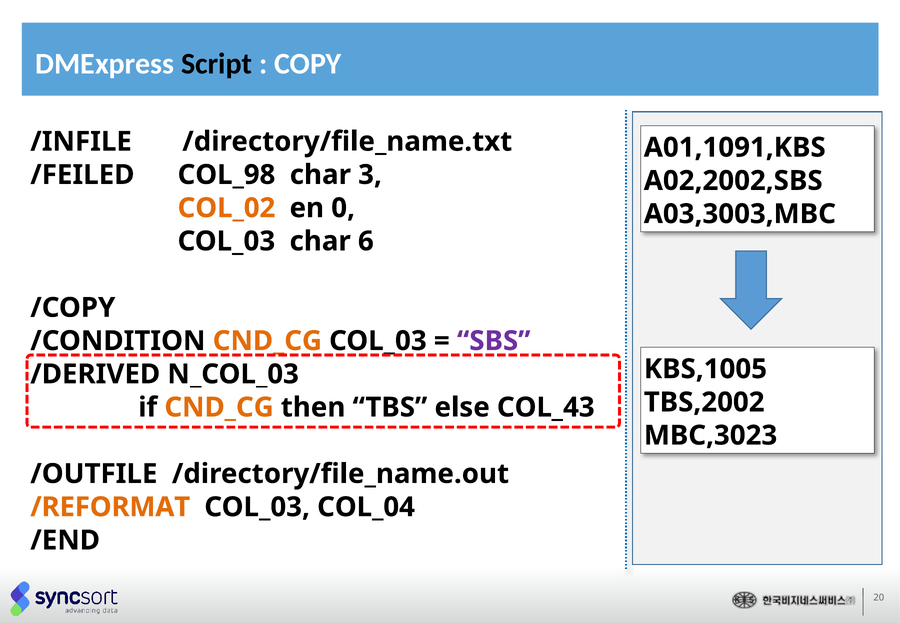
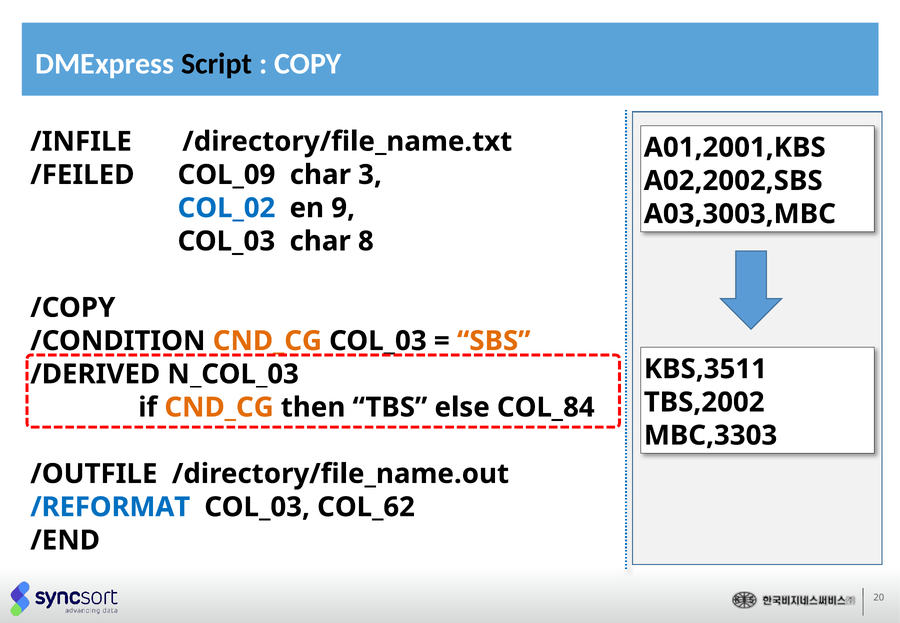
A01,1091,KBS: A01,1091,KBS -> A01,2001,KBS (735, 148)
COL_98: COL_98 -> COL_09 (226, 175)
COL_02 colour: orange -> blue (226, 208)
0: 0 -> 9 (343, 208)
6: 6 -> 8 (366, 241)
SBS colour: purple -> orange (494, 341)
KBS,1005: KBS,1005 -> KBS,3511 (705, 369)
COL_43: COL_43 -> COL_84 (546, 407)
MBC,3023: MBC,3023 -> MBC,3303 (711, 436)
/REFORMAT colour: orange -> blue (110, 507)
COL_04: COL_04 -> COL_62 (366, 507)
